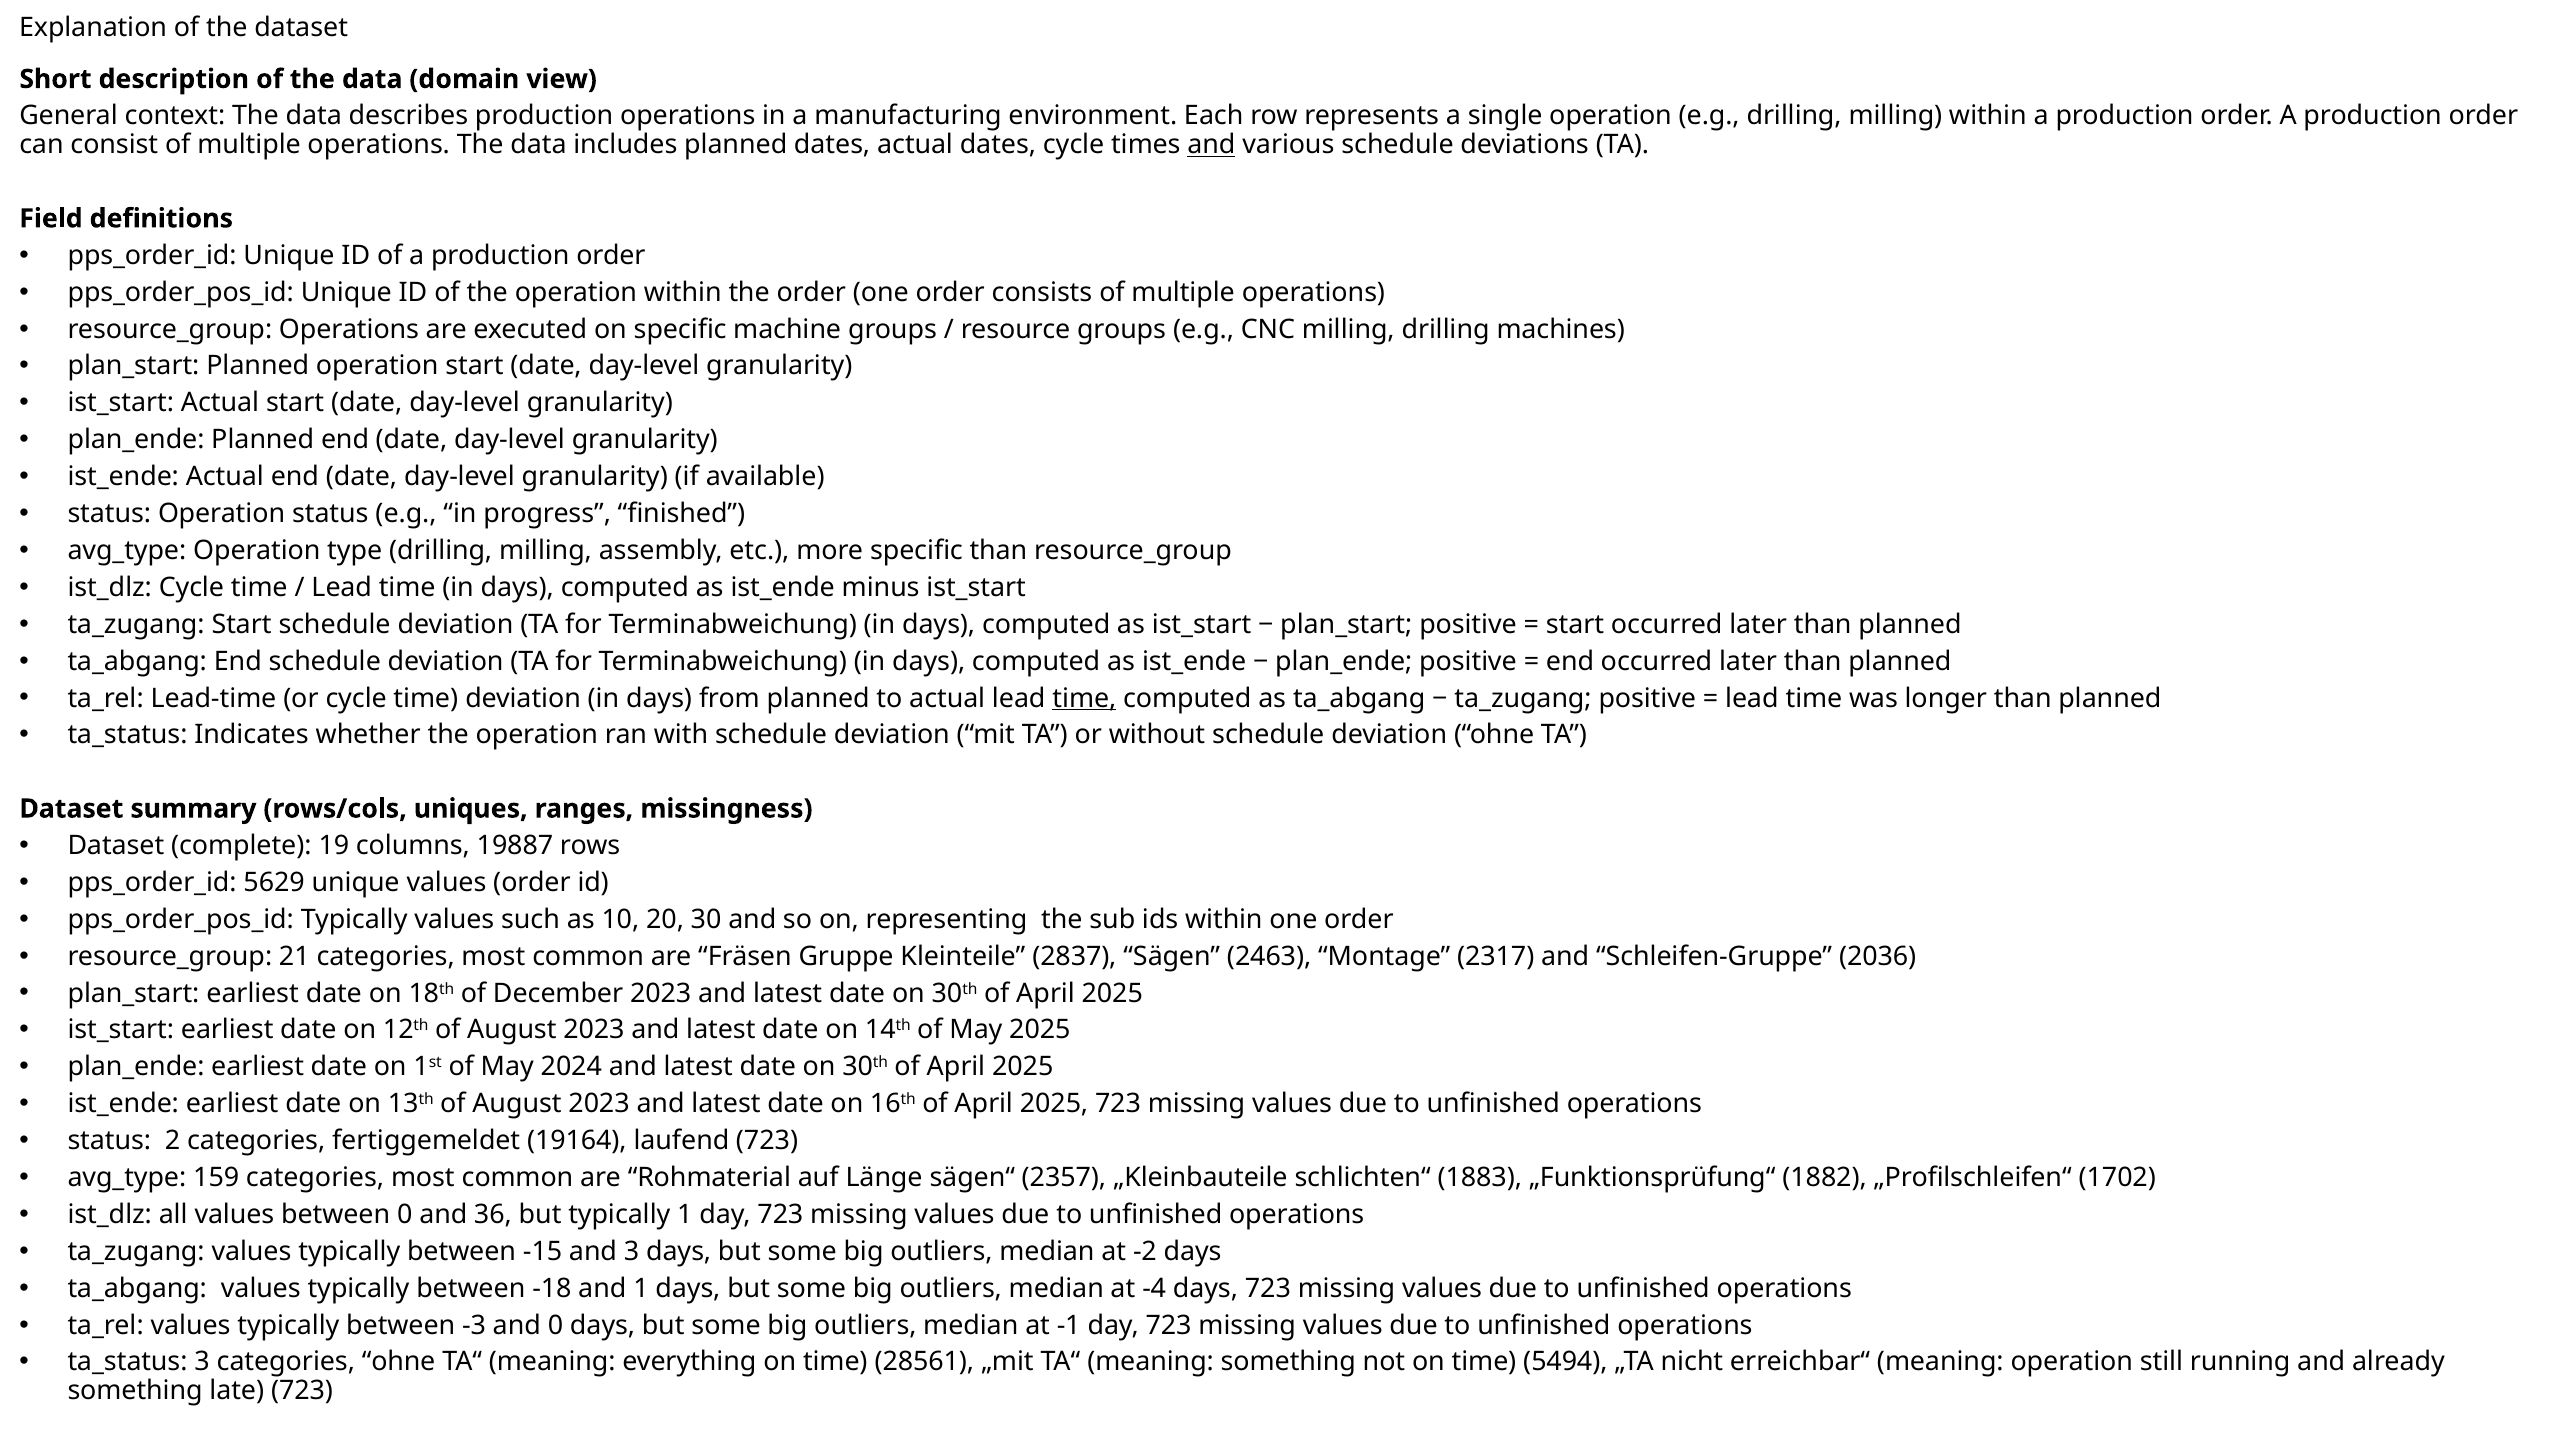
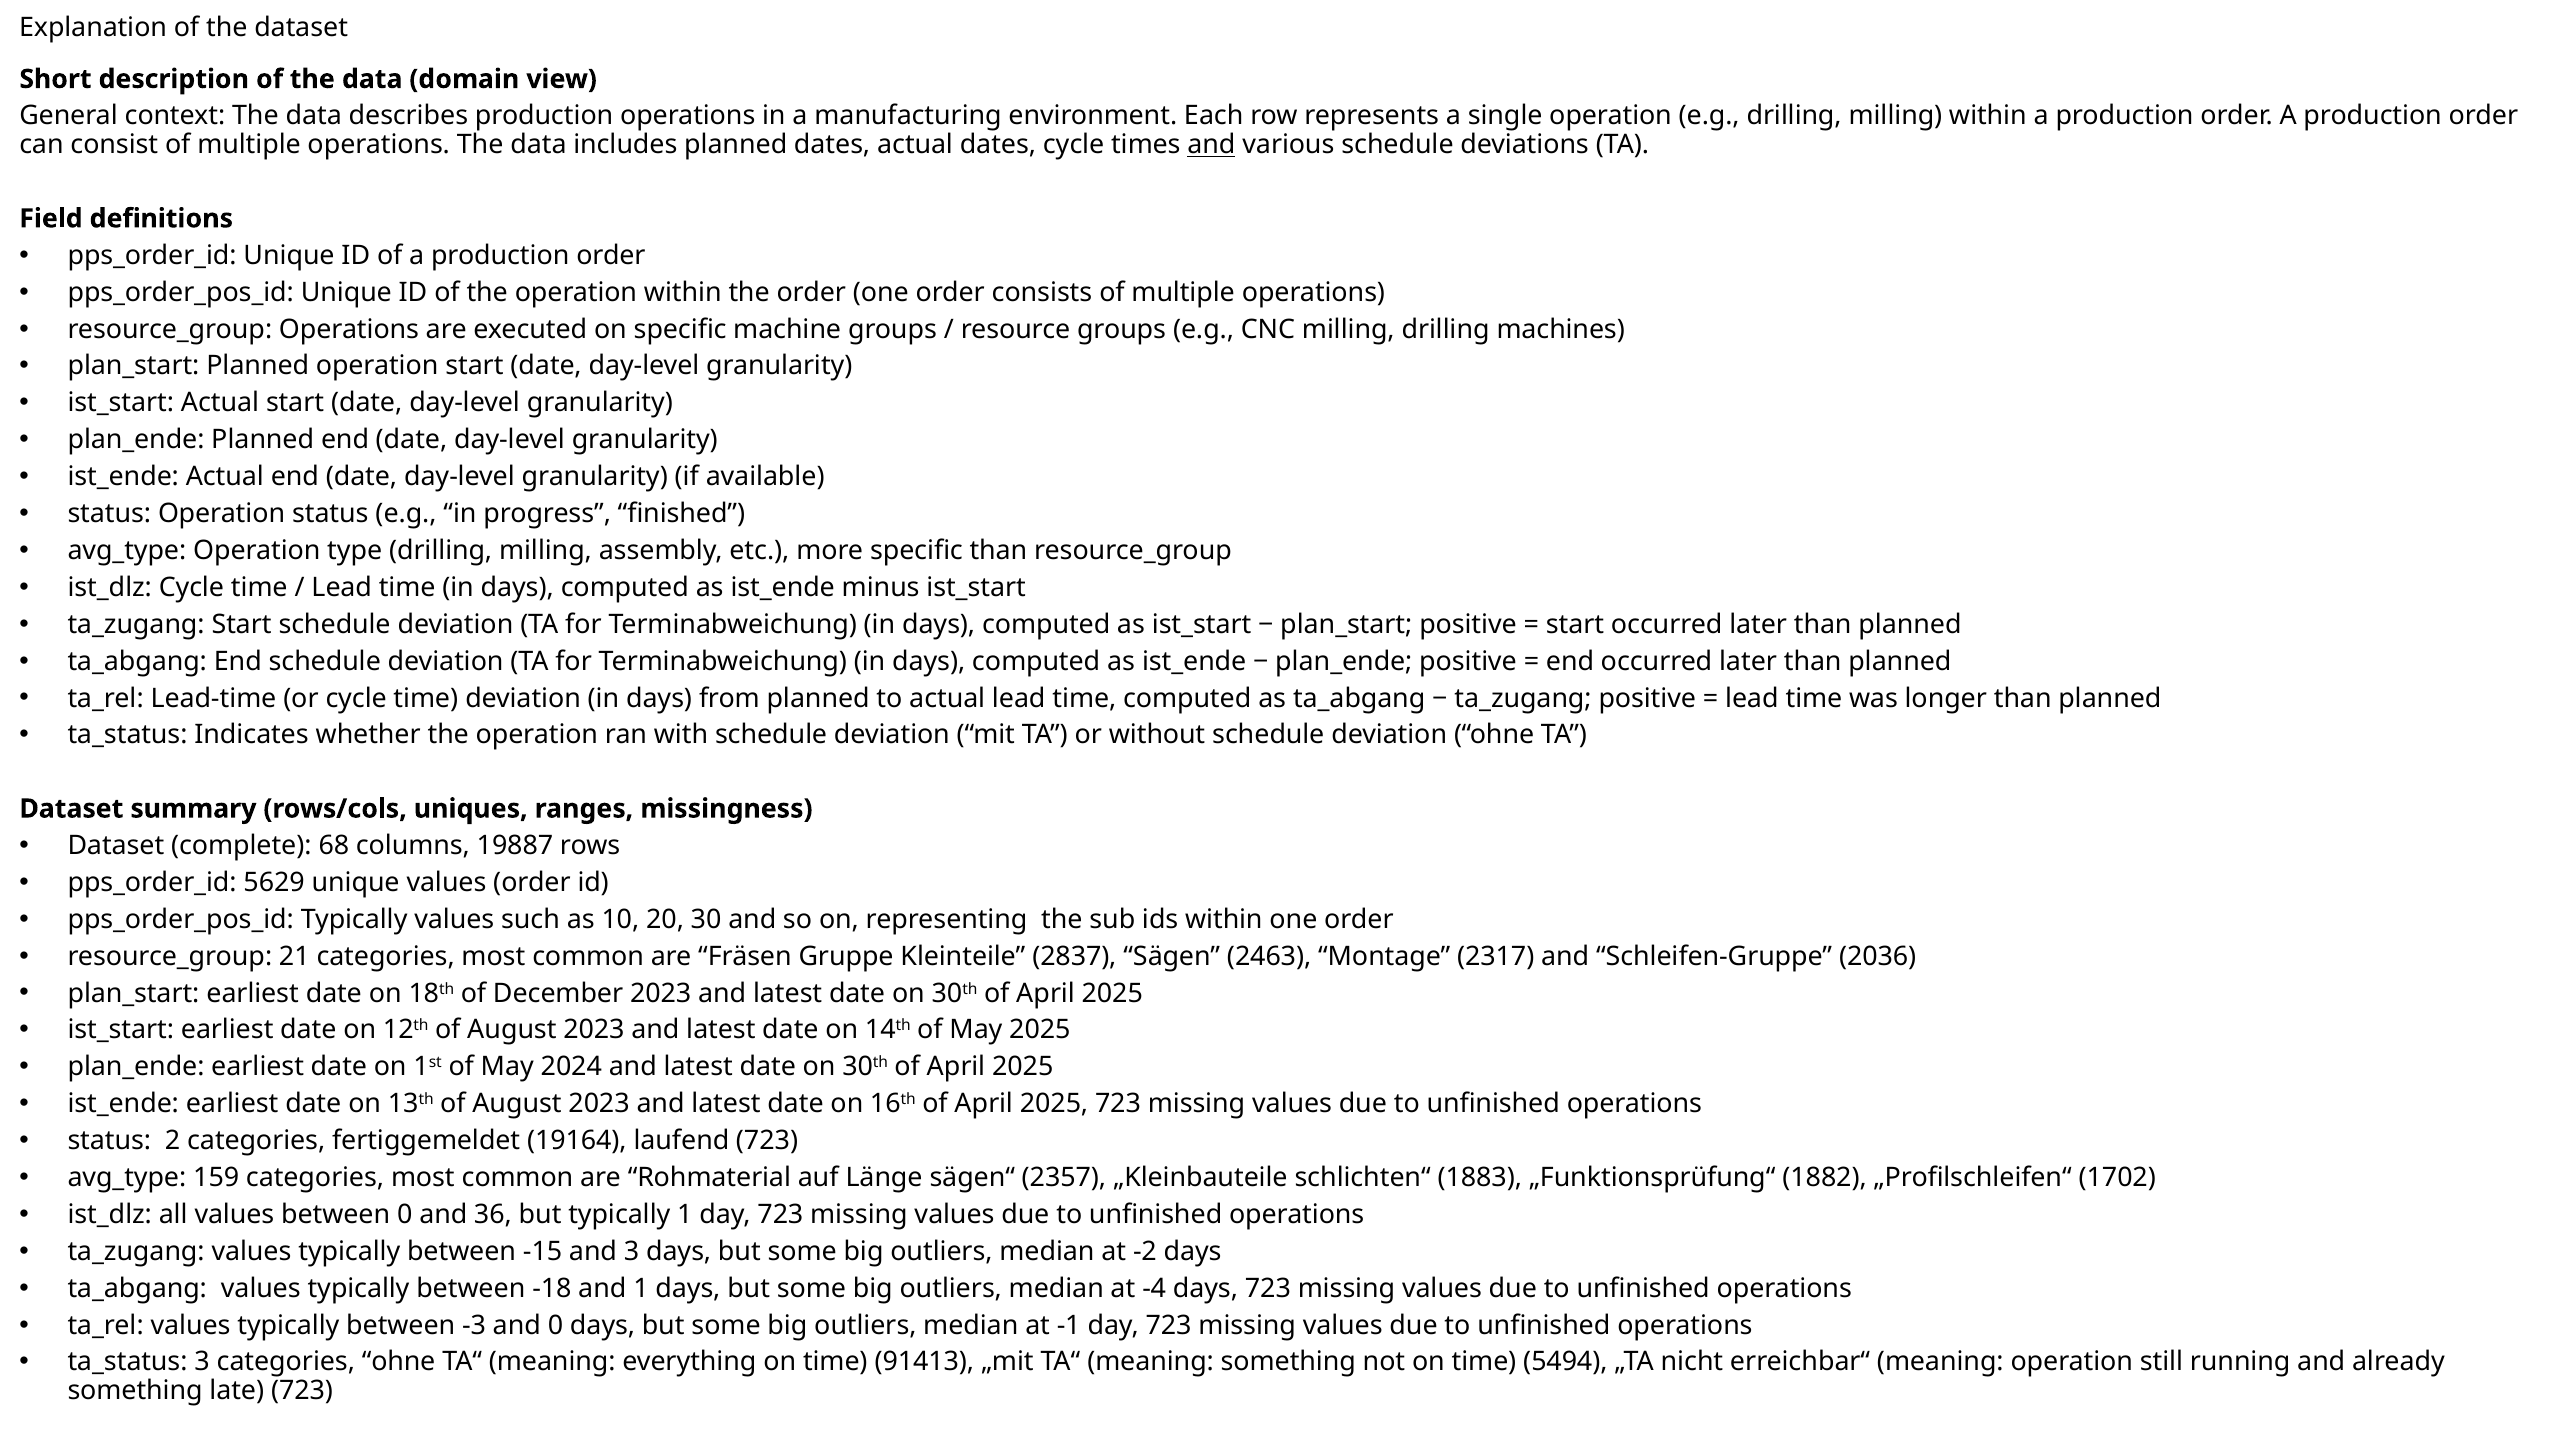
time underline: present -> none (1084, 698)
19: 19 -> 68 (334, 846)
28561: 28561 -> 91413 (924, 1362)
